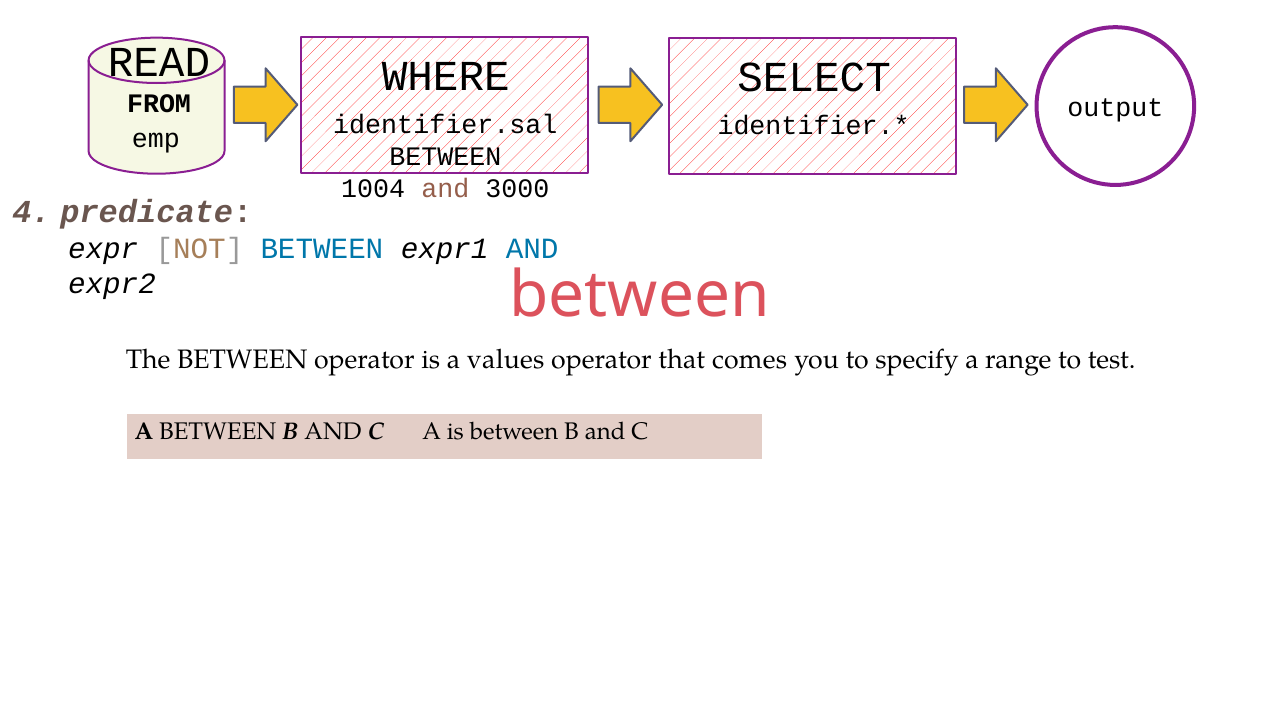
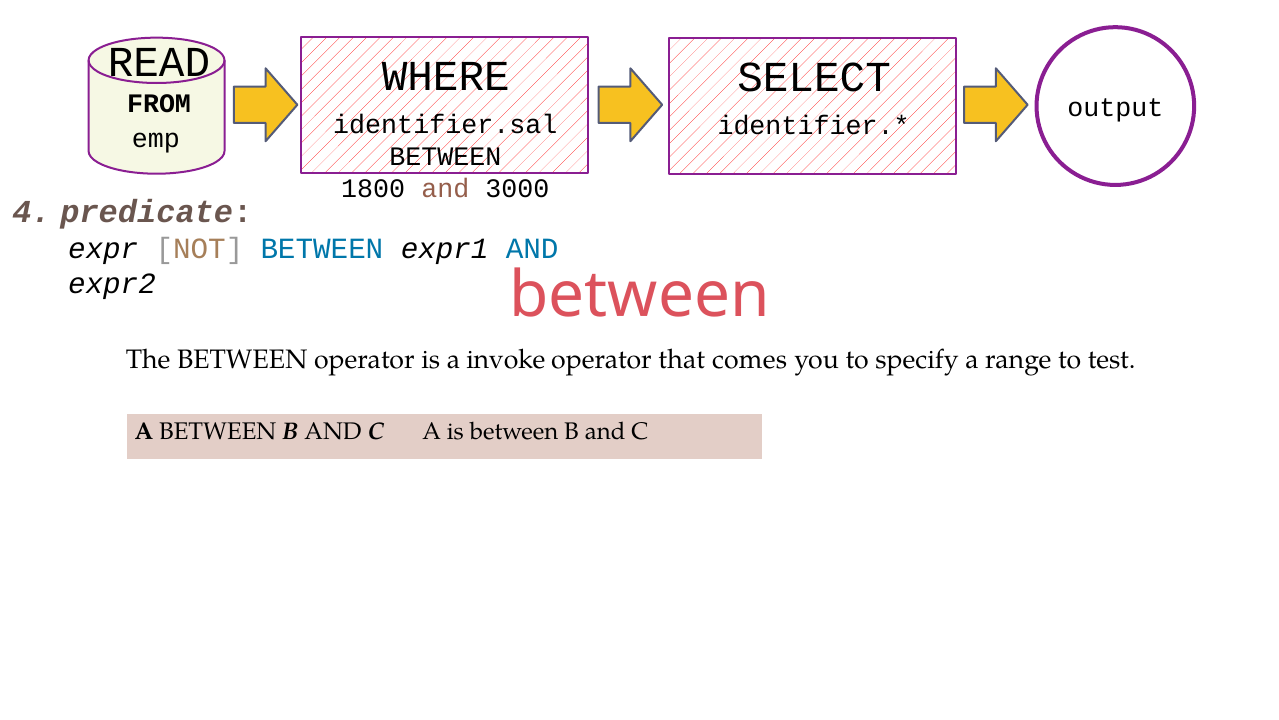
1004: 1004 -> 1800 (373, 189)
values: values -> invoke (506, 360)
